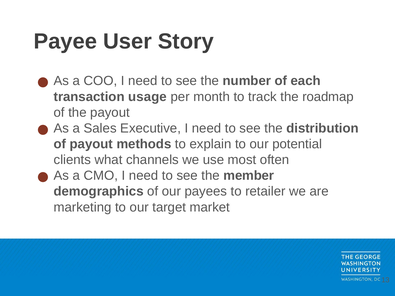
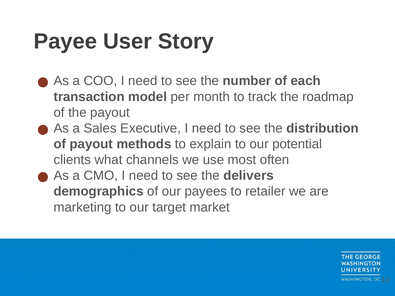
usage: usage -> model (148, 97)
member: member -> delivers (249, 176)
